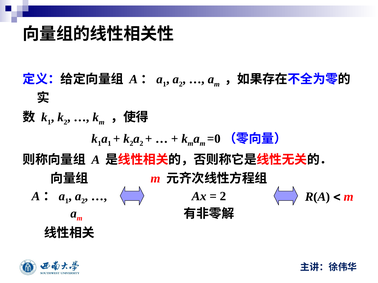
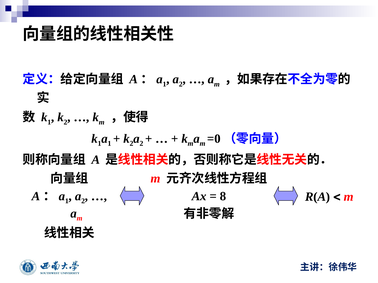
2: 2 -> 8 (223, 196)
